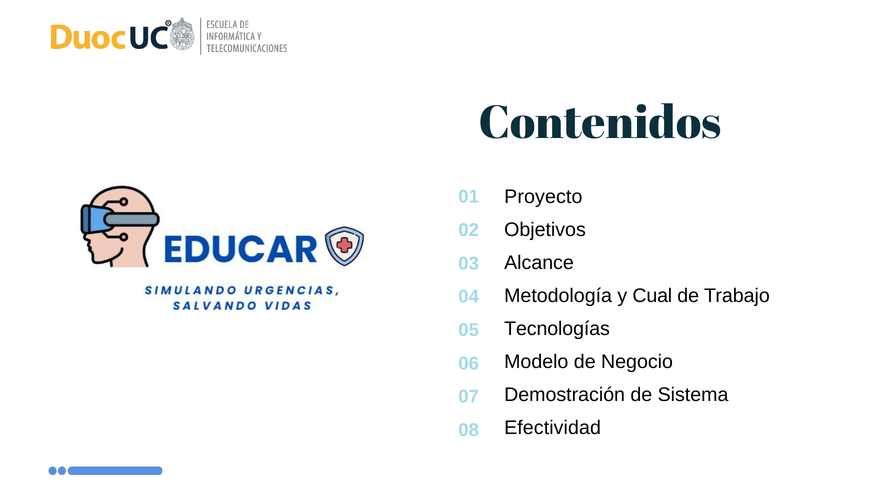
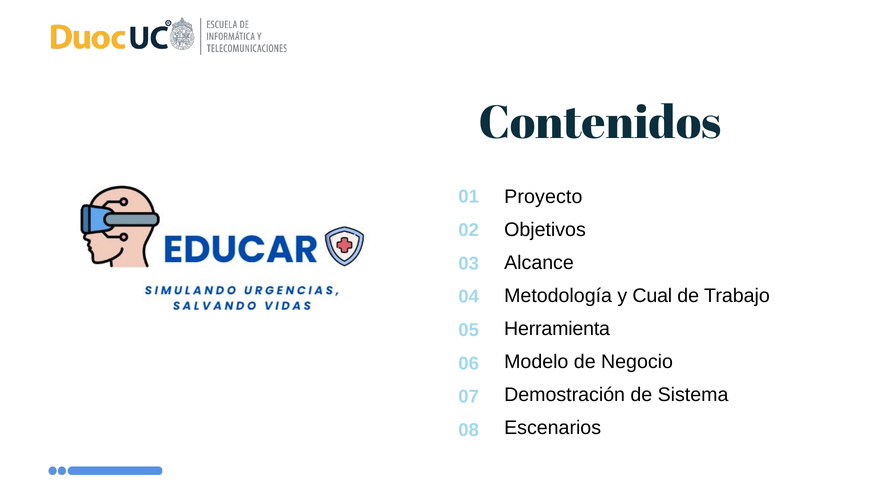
Tecnologías: Tecnologías -> Herramienta (557, 328)
Efectividad: Efectividad -> Escenarios (553, 427)
